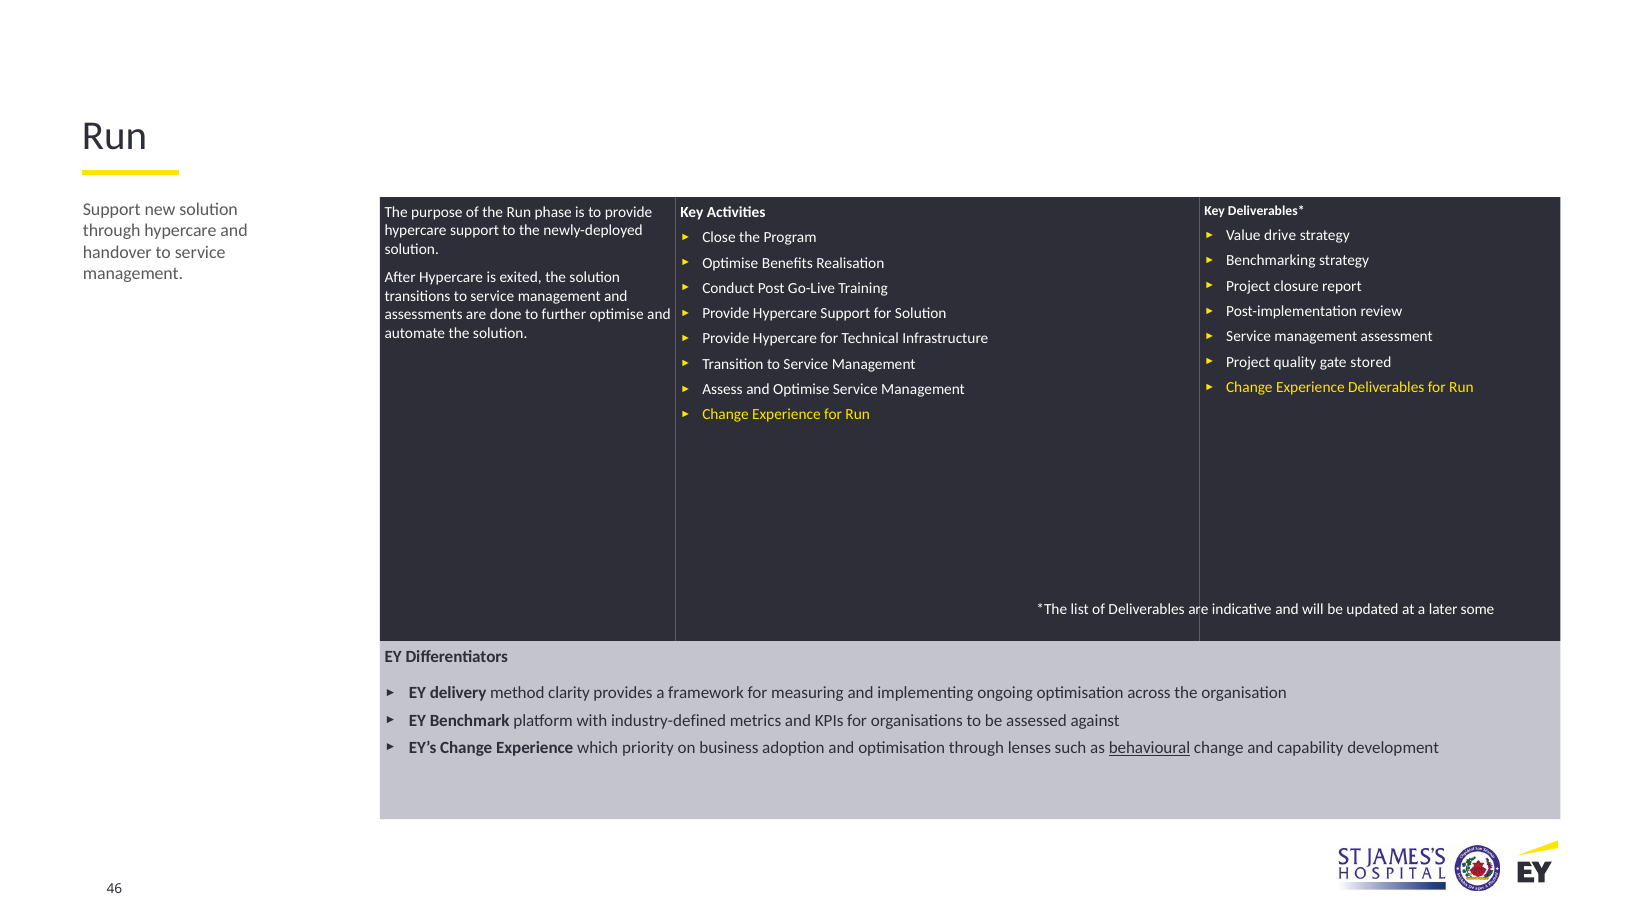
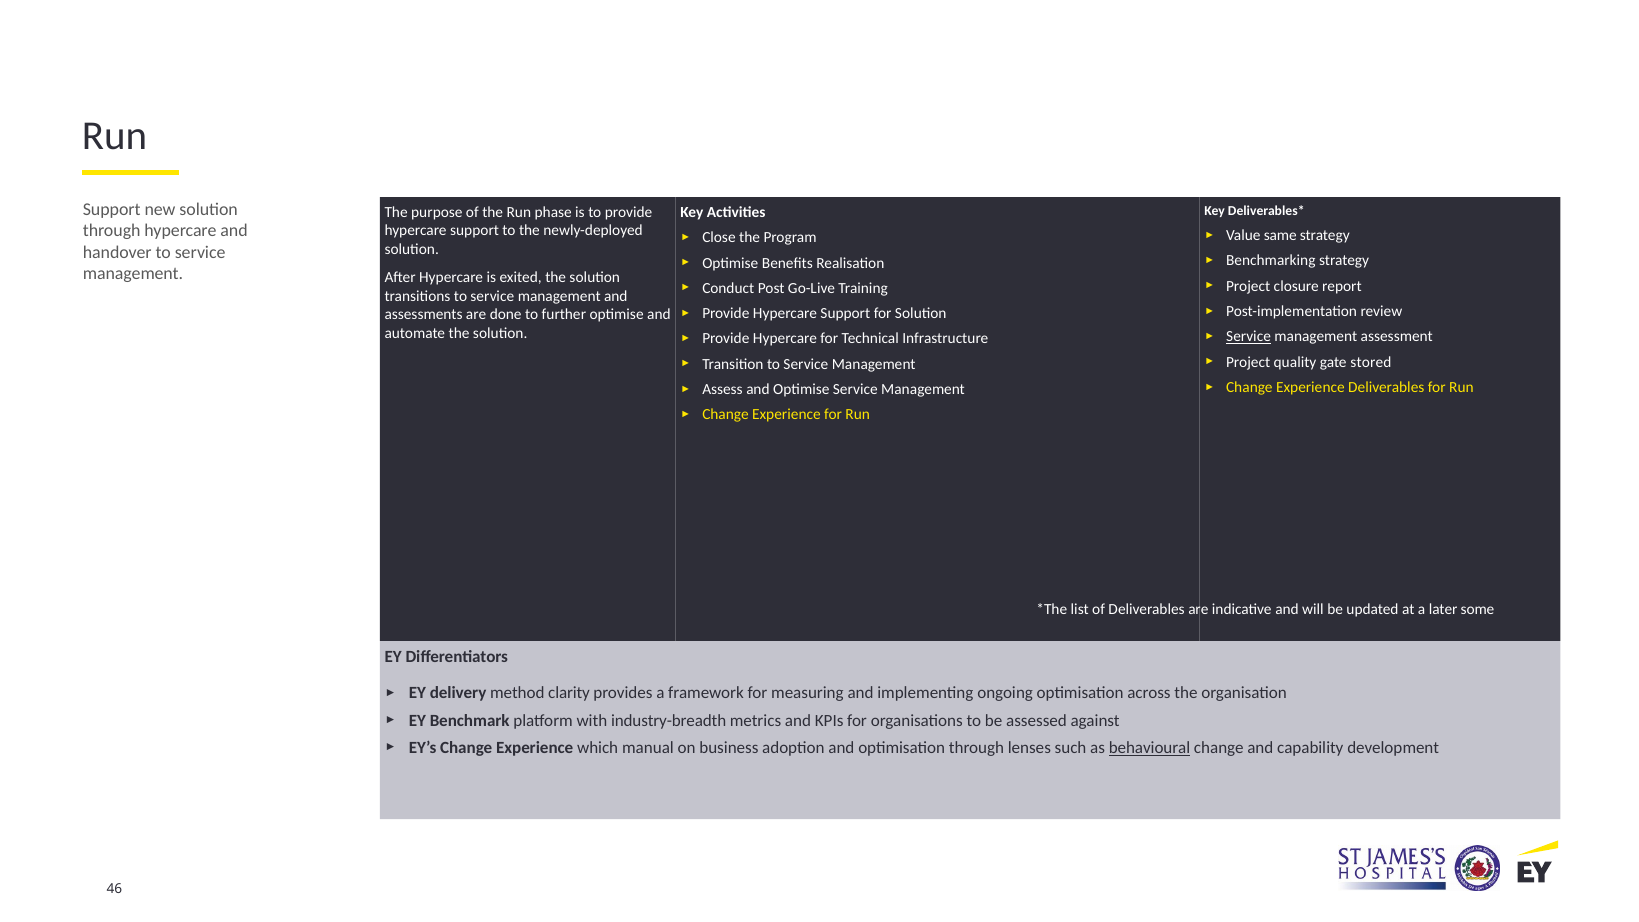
drive: drive -> same (1280, 235)
Service underline: none -> present (1249, 337)
industry-defined: industry-defined -> industry-breadth (669, 720)
priority: priority -> manual (648, 748)
